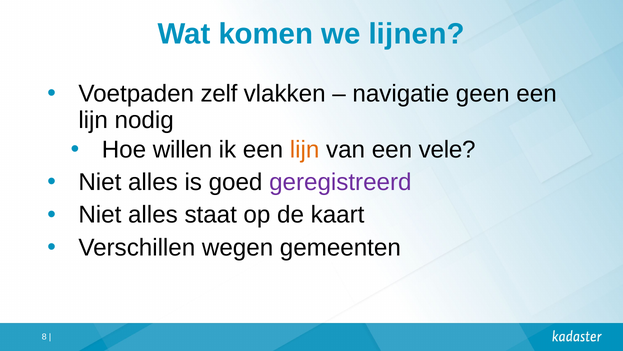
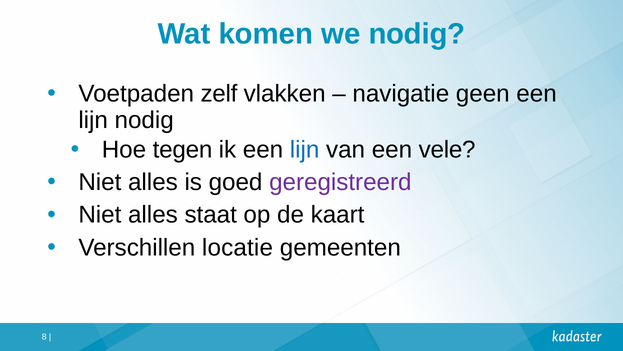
we lijnen: lijnen -> nodig (417, 34)
willen: willen -> tegen (183, 149)
lijn colour: orange -> blue (305, 149)
wegen: wegen -> locatie (237, 247)
